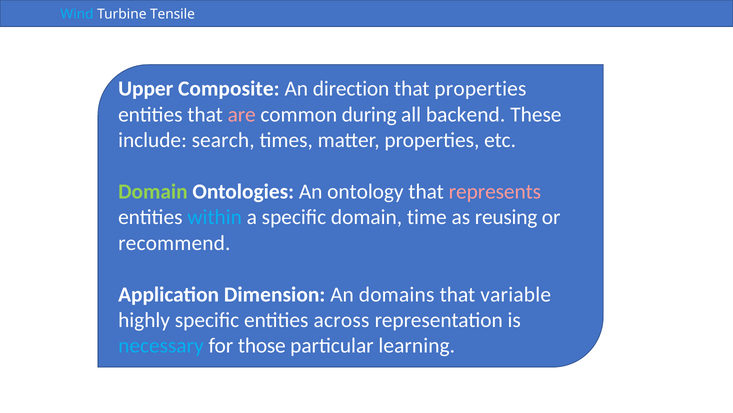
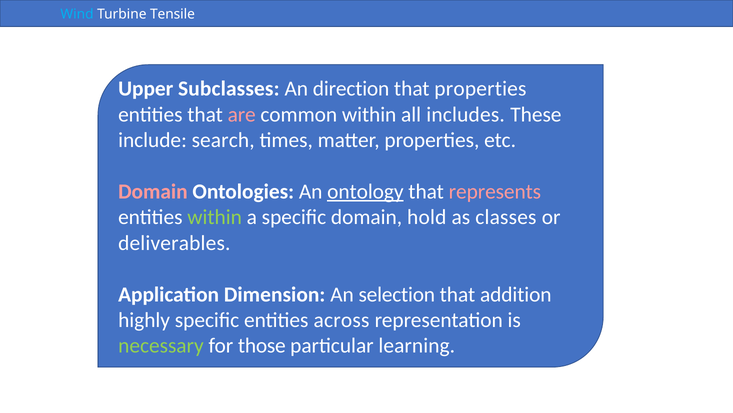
Composite: Composite -> Subclasses (229, 89)
common during: during -> within (369, 114)
backend: backend -> includes (466, 114)
Domain colour: light green -> pink (153, 191)
ontology underline: none -> present (365, 191)
within colour: light blue -> light green (215, 217)
time: time -> hold (427, 217)
reusing: reusing -> classes (506, 217)
recommend: recommend -> deliverables (174, 243)
domains: domains -> selection (397, 294)
variable: variable -> addition (516, 294)
necessary colour: light blue -> light green (161, 345)
